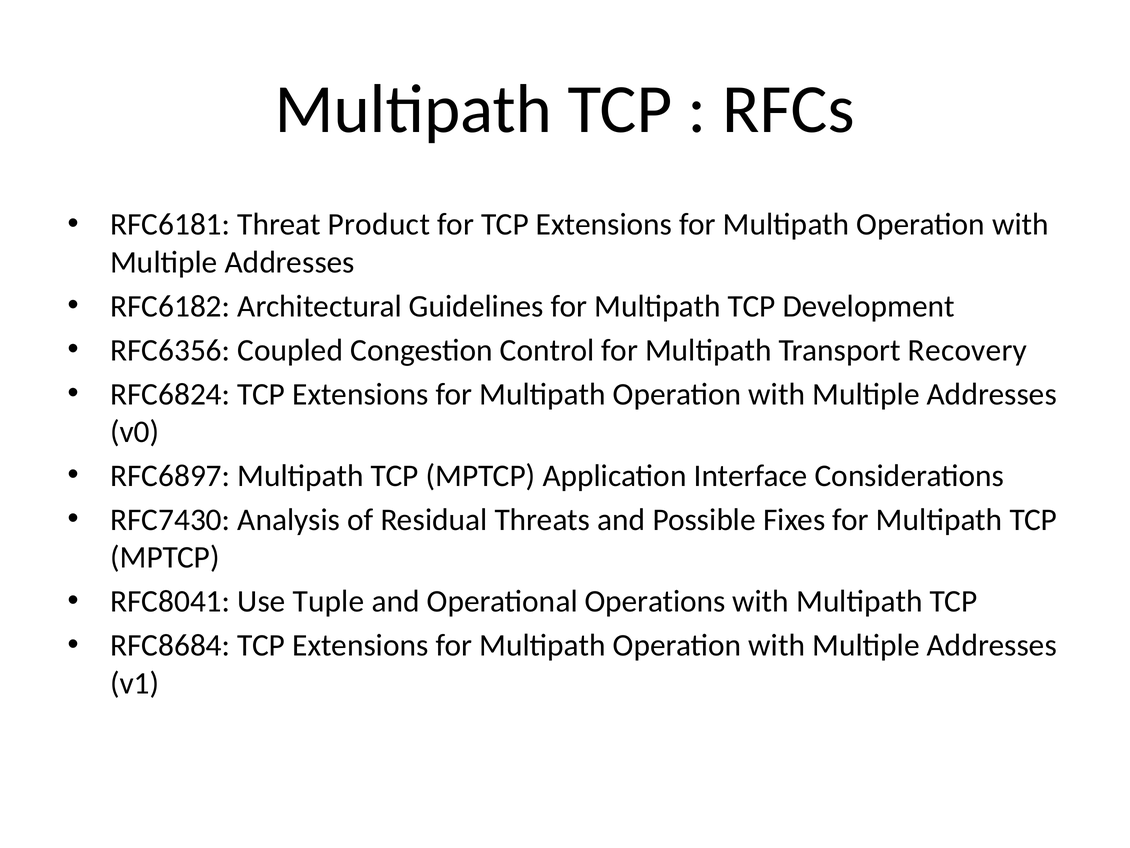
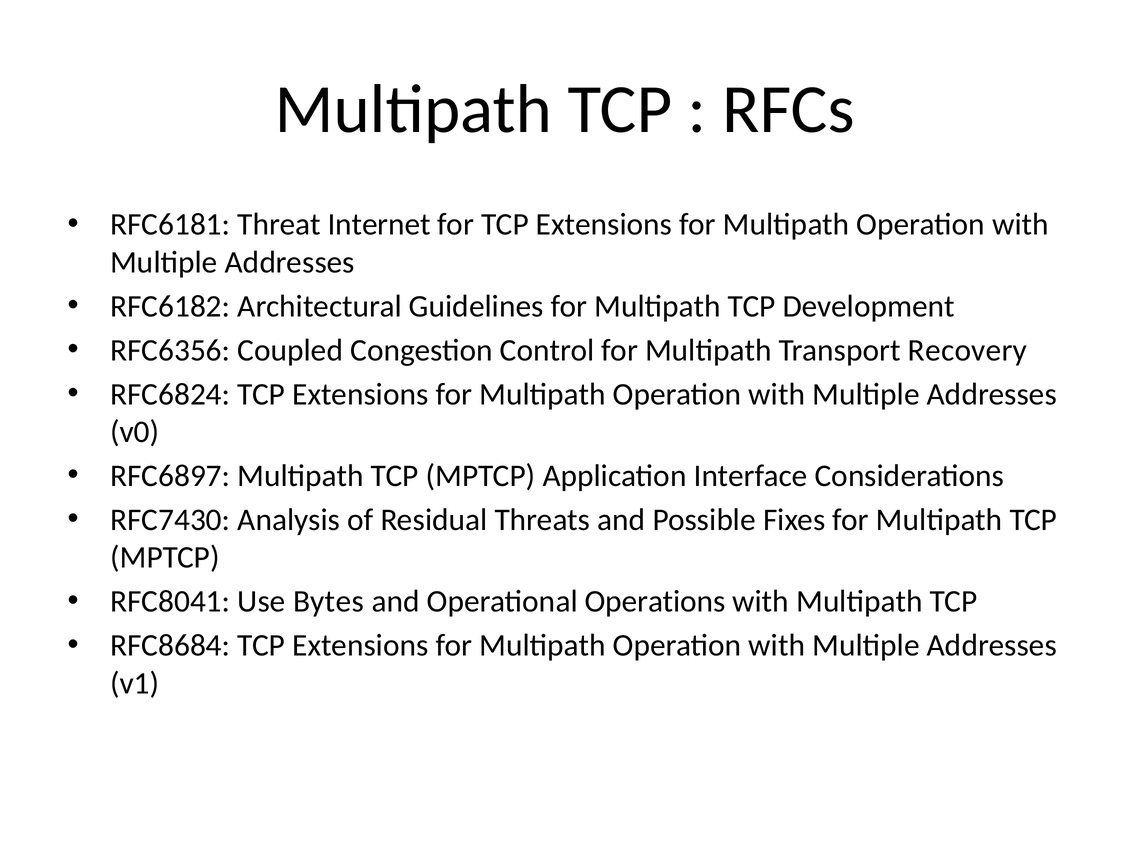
Product: Product -> Internet (379, 224)
Tuple: Tuple -> Bytes (328, 601)
